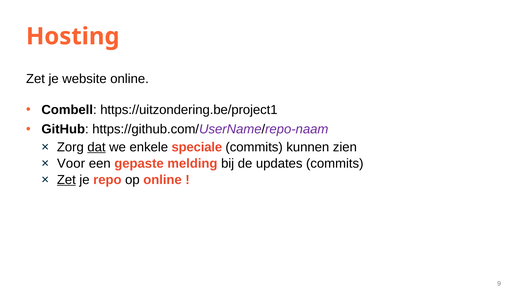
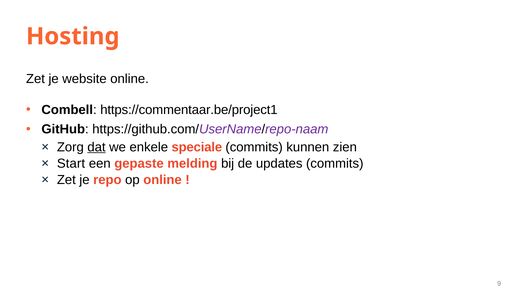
https://uitzondering.be/project1: https://uitzondering.be/project1 -> https://commentaar.be/project1 (189, 110)
Voor: Voor -> Start (71, 164)
Zet underline: present -> none (66, 180)
